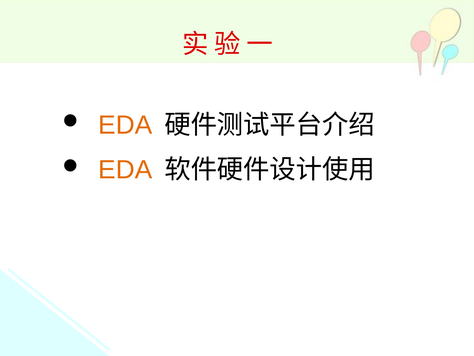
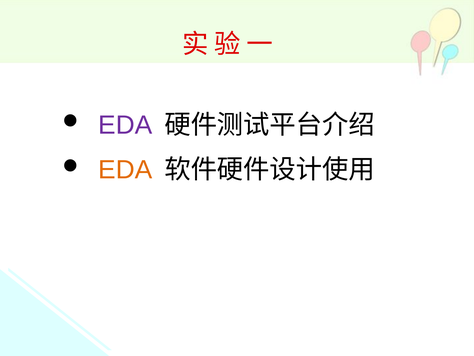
EDA colour: orange -> purple (125, 125)
